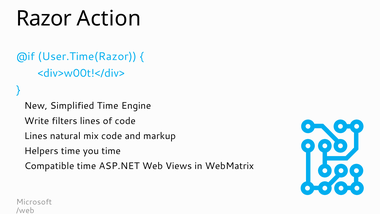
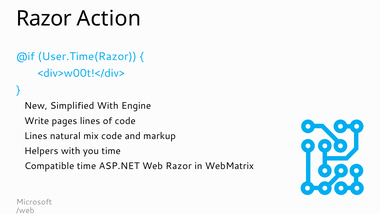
Simplified Time: Time -> With (108, 106)
filters: filters -> pages (64, 121)
Helpers time: time -> with (71, 151)
Web Views: Views -> Razor (179, 166)
